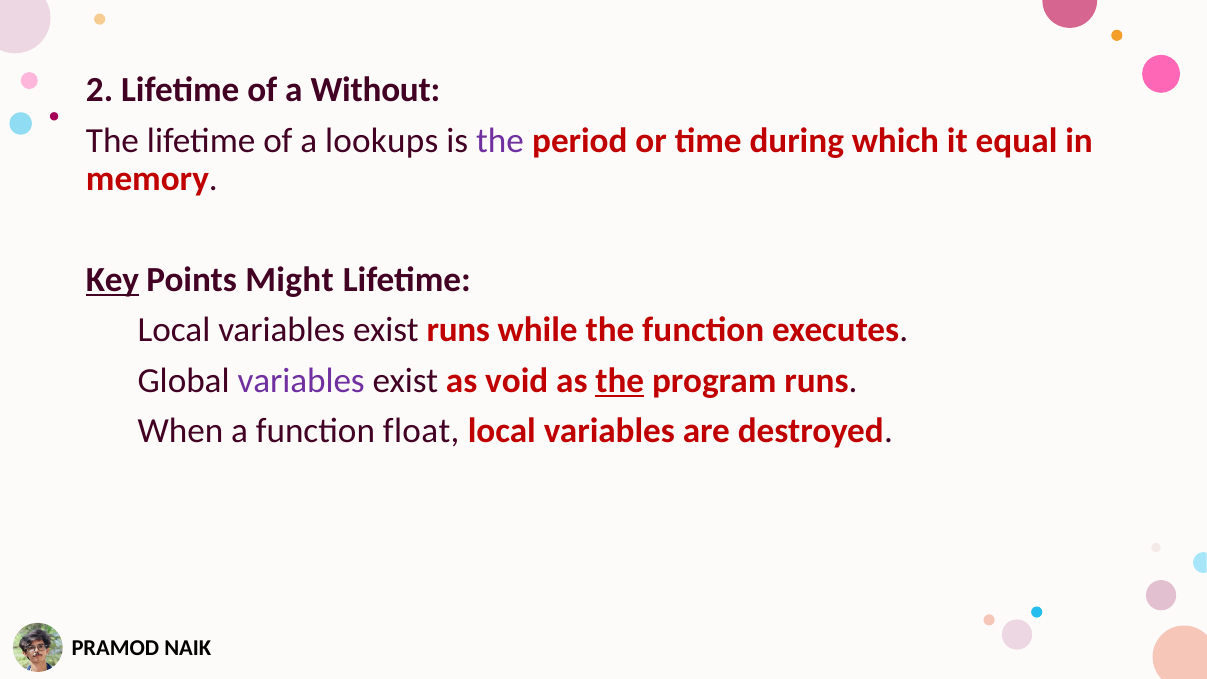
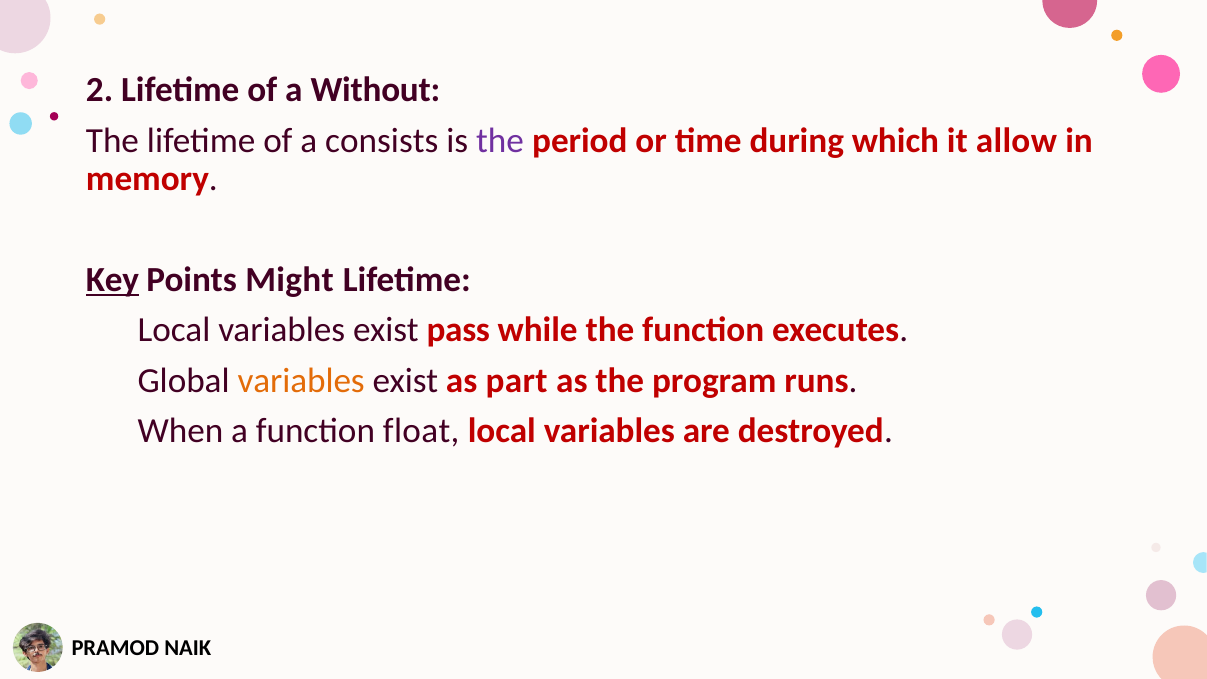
lookups: lookups -> consists (382, 141)
equal: equal -> allow (1016, 141)
exist runs: runs -> pass (458, 330)
variables colour: purple -> orange (301, 381)
void: void -> part (517, 381)
the underline: present -> none (620, 381)
